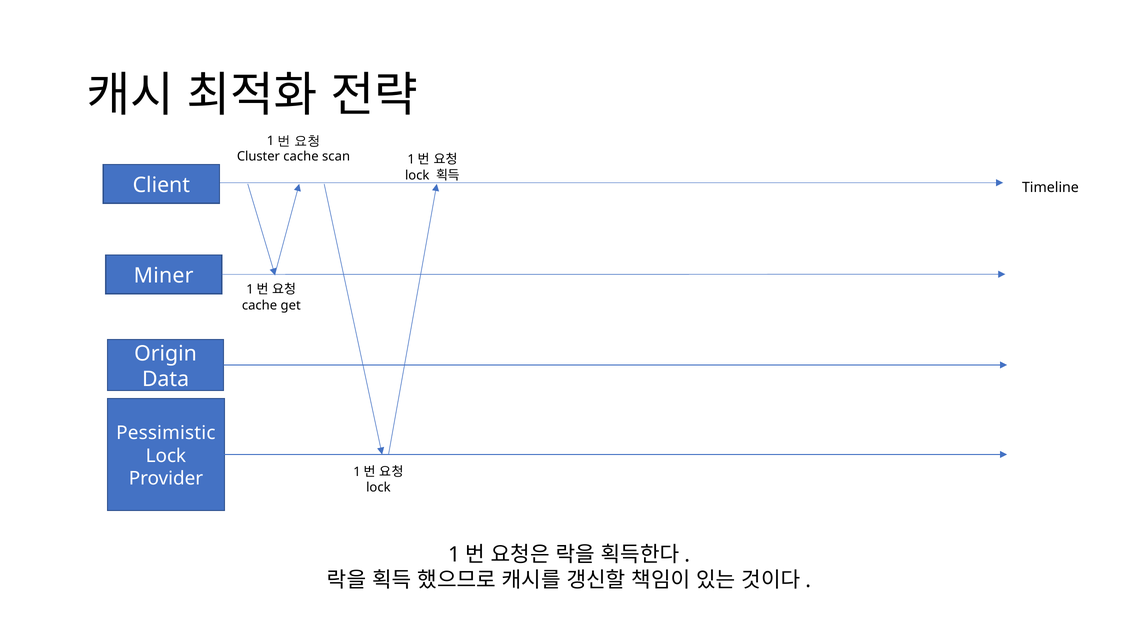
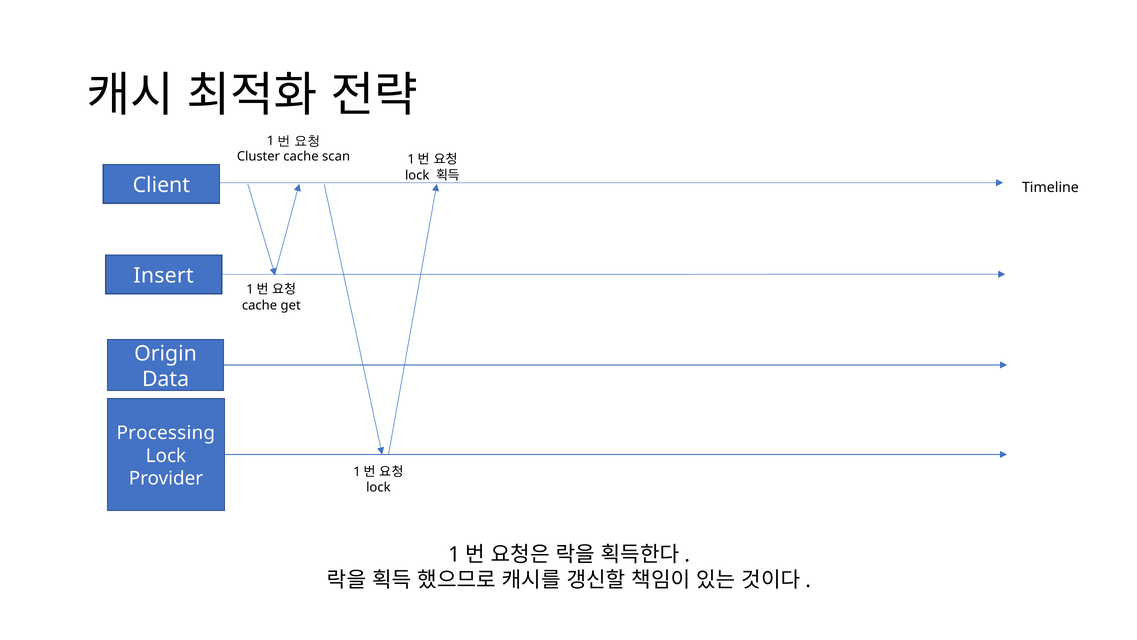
Miner: Miner -> Insert (164, 276)
Pessimistic: Pessimistic -> Processing (166, 433)
